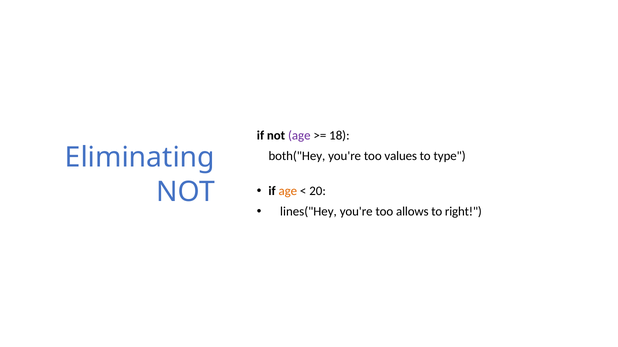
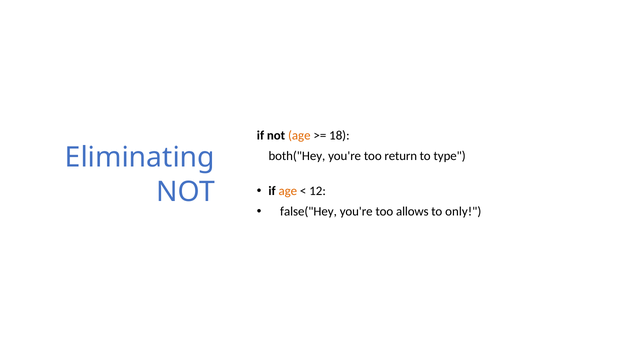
age colour: purple -> orange (299, 136)
values: values -> return (401, 156)
20: 20 -> 12 (318, 191)
lines("Hey: lines("Hey -> false("Hey (308, 212)
right: right -> only (463, 212)
